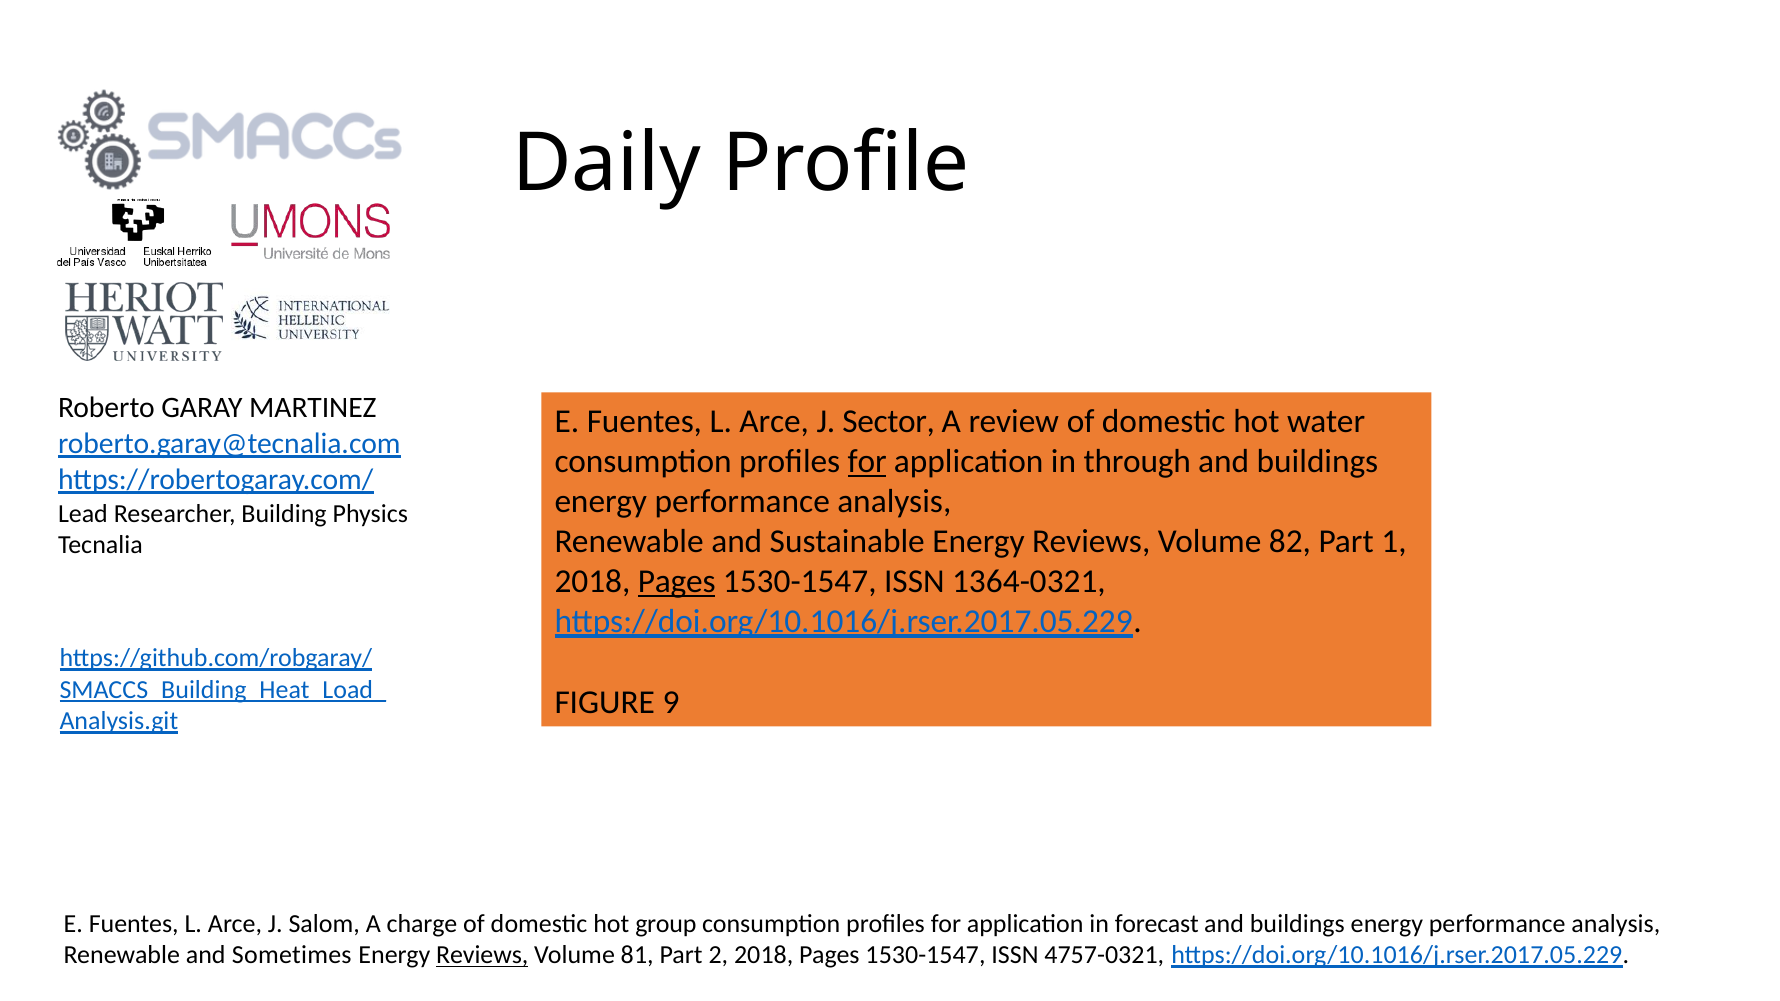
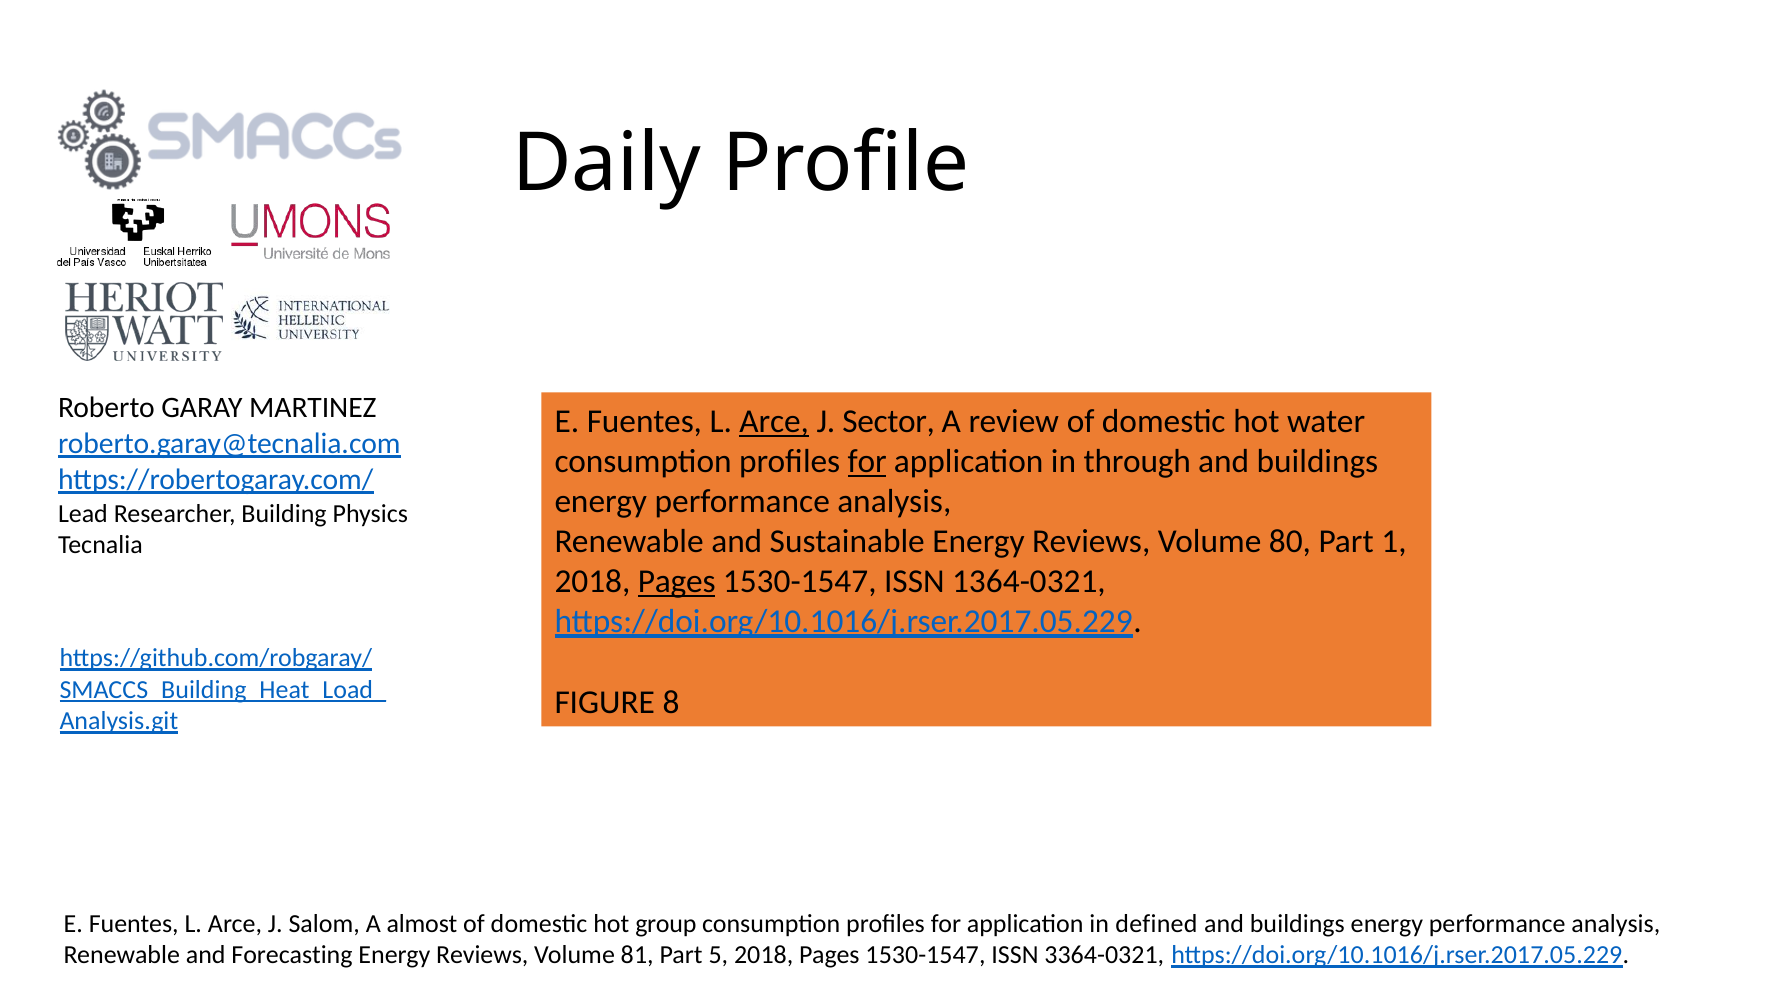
Arce underline: none -> present (774, 421)
82: 82 -> 80 (1290, 541)
9: 9 -> 8 (671, 702)
charge: charge -> almost (422, 924)
forecast: forecast -> defined (1156, 924)
Sometimes: Sometimes -> Forecasting (292, 955)
Reviews underline: present -> none (482, 955)
2: 2 -> 5 (718, 955)
4757-0321: 4757-0321 -> 3364-0321 (1104, 955)
